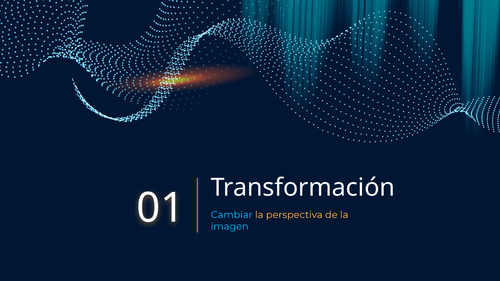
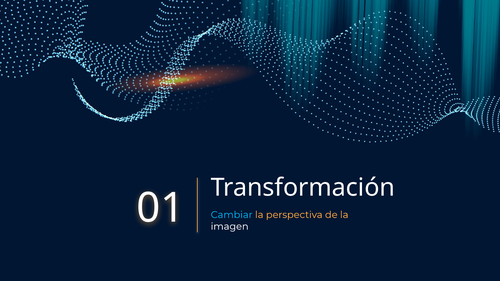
imagen colour: light blue -> white (230, 227)
